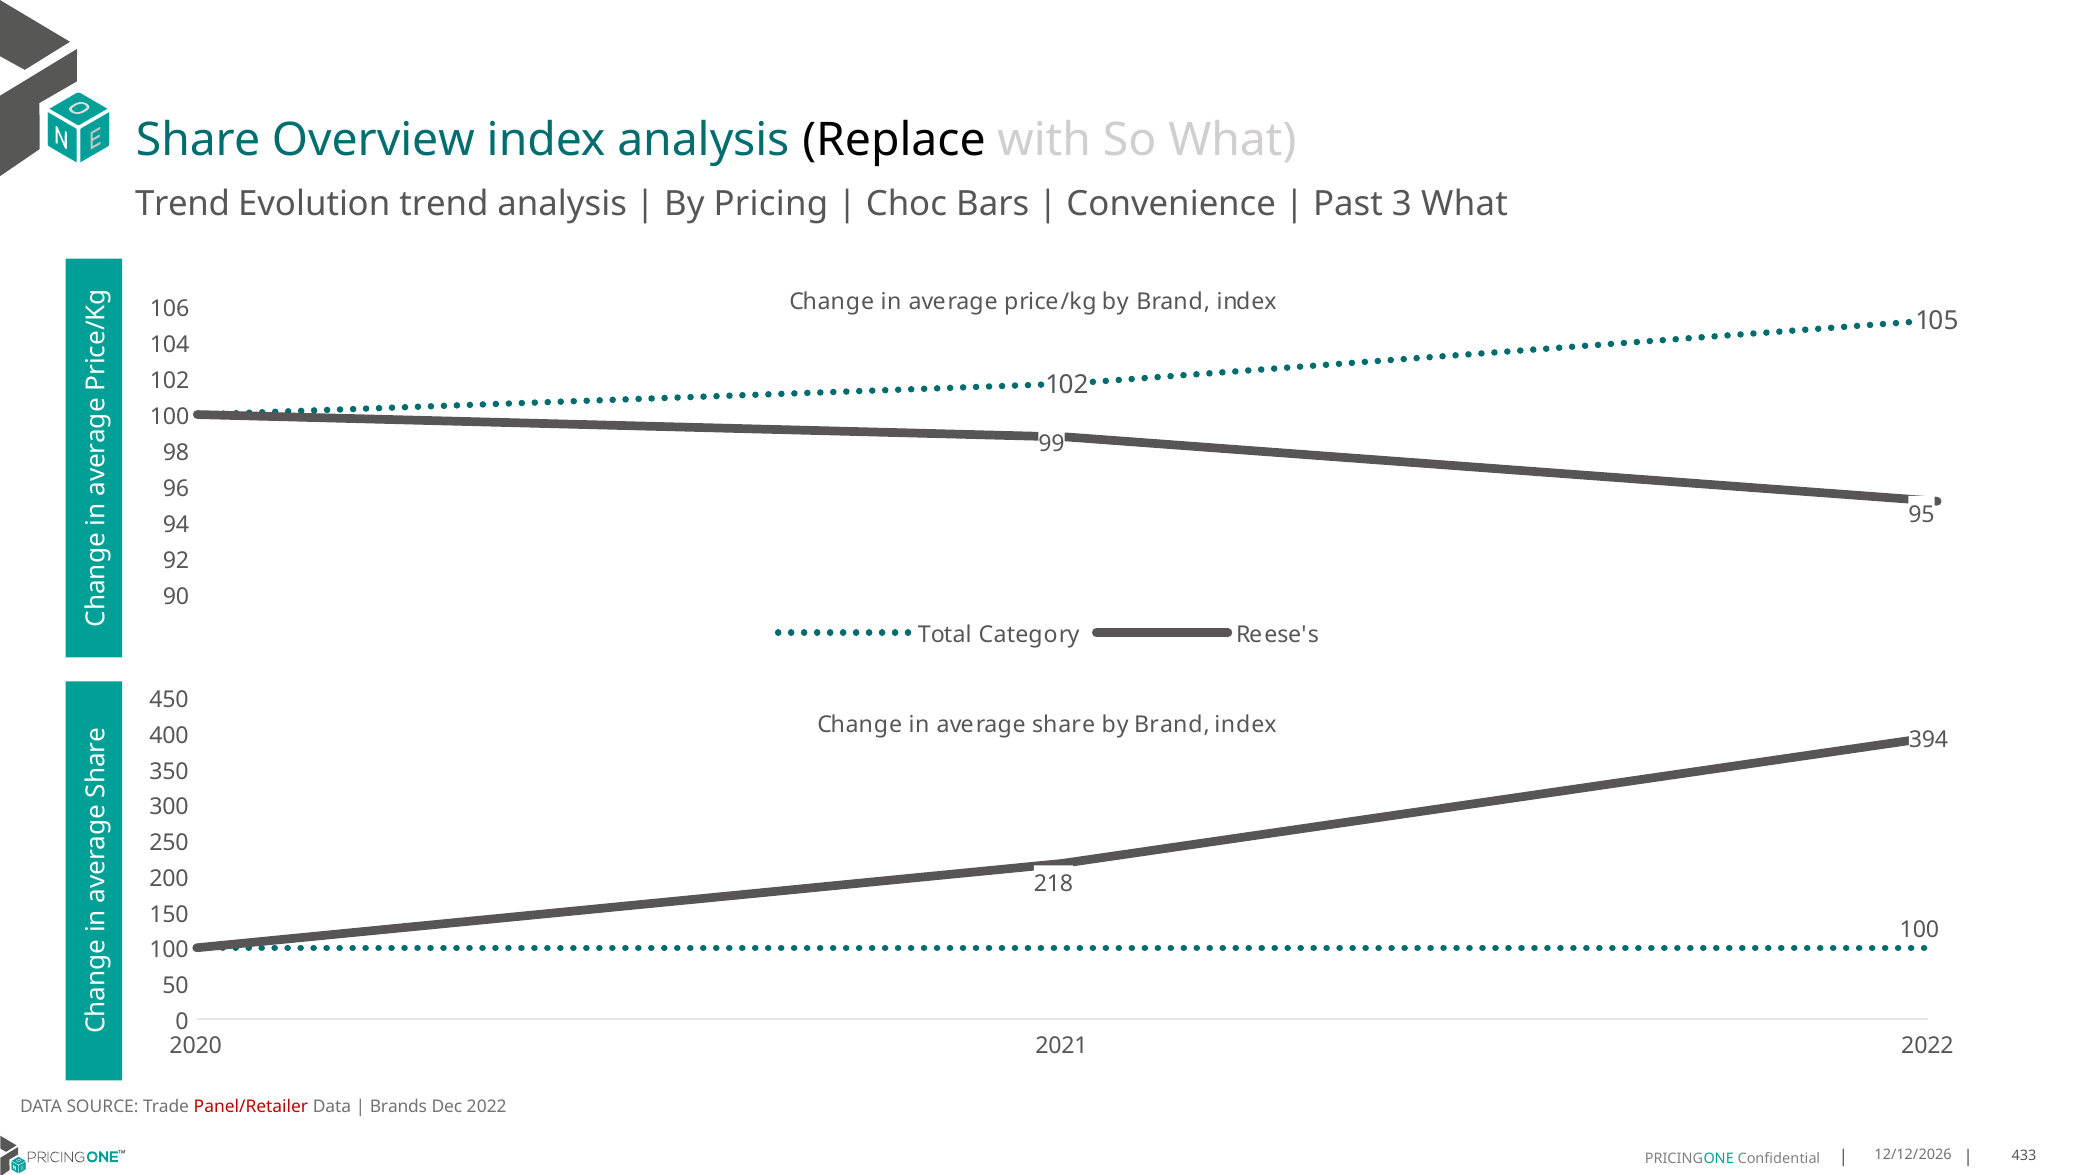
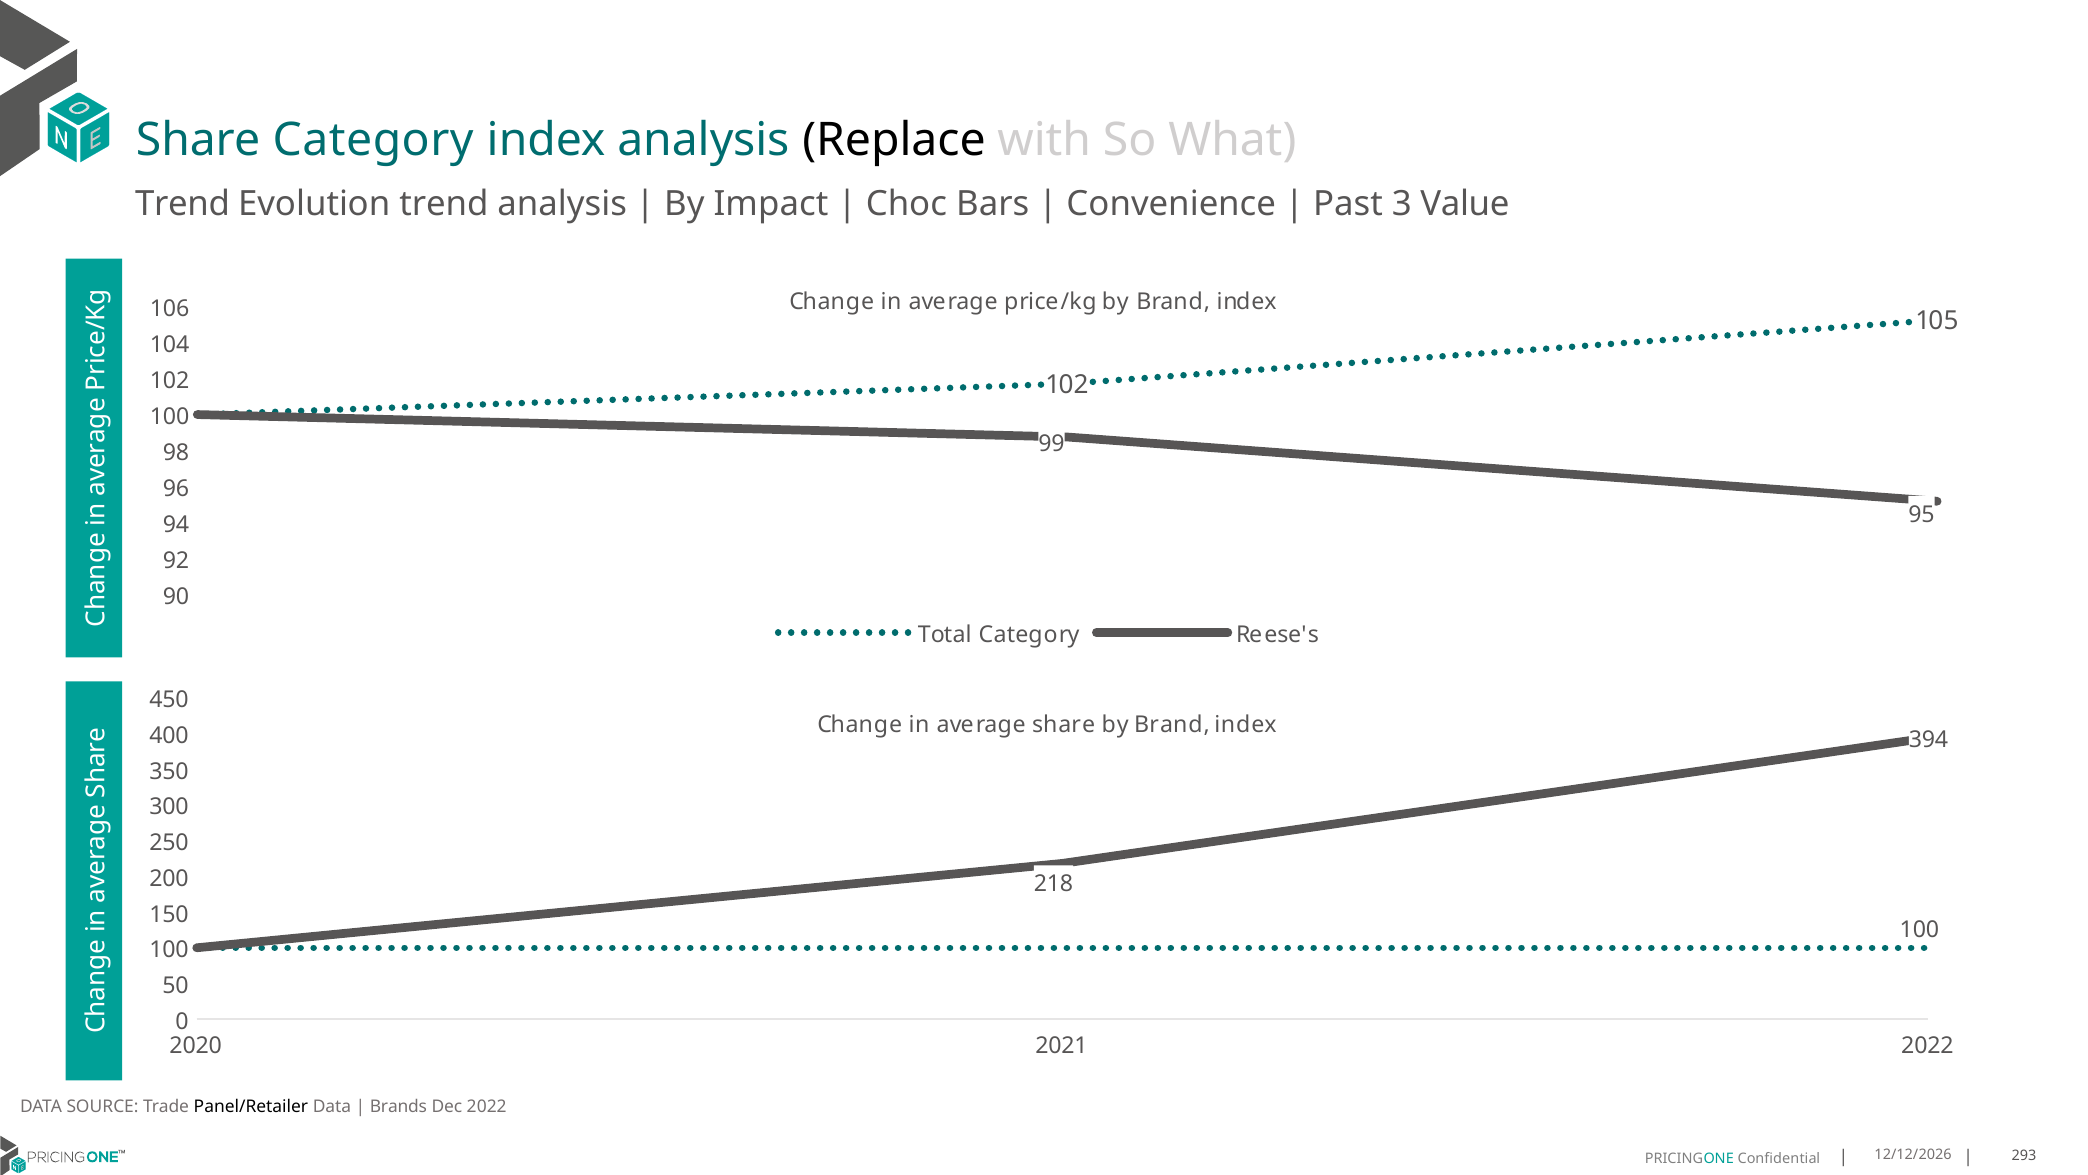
Share Overview: Overview -> Category (373, 140)
Pricing: Pricing -> Impact (771, 204)
3 What: What -> Value (1465, 204)
Panel/Retailer colour: red -> black (251, 1106)
433: 433 -> 293 (2024, 1155)
